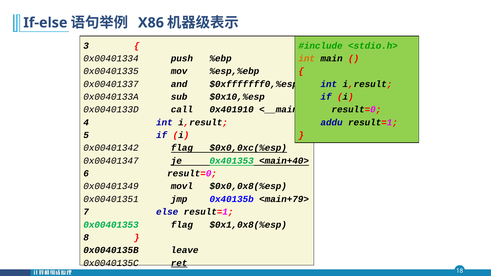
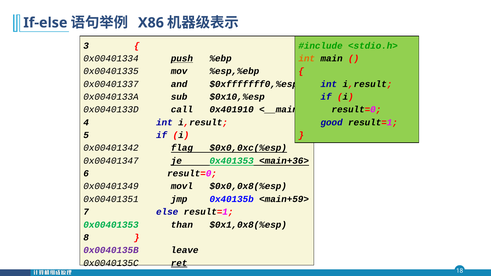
push underline: none -> present (182, 59)
addu: addu -> good (332, 122)
<main+40>: <main+40> -> <main+36> (284, 161)
<main+79>: <main+79> -> <main+59> (284, 199)
0x00401353 flag: flag -> than (182, 225)
0x0040135B colour: black -> purple (111, 250)
